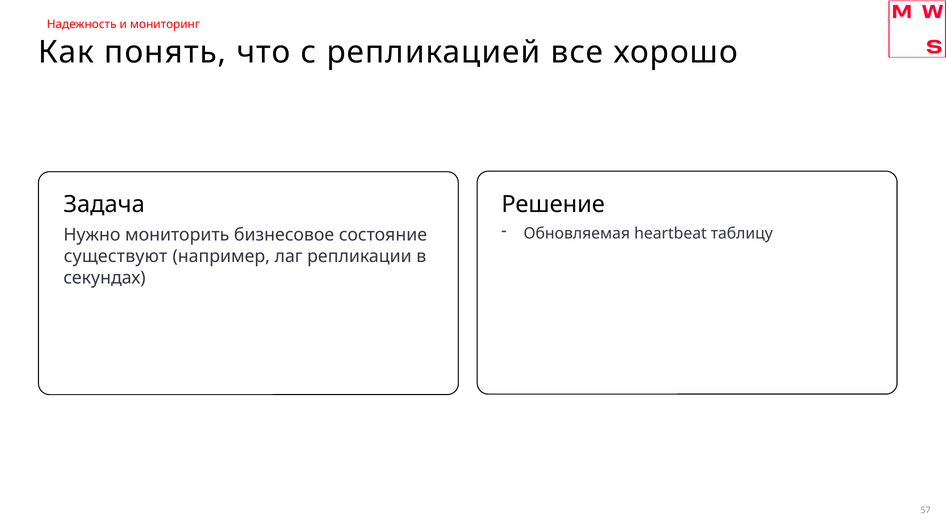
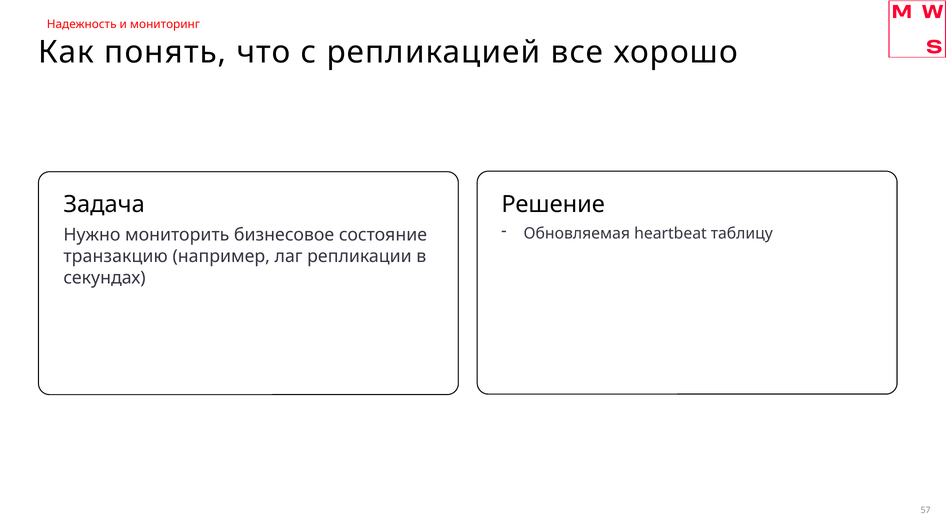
существуют: существуют -> транзакцию (116, 256)
